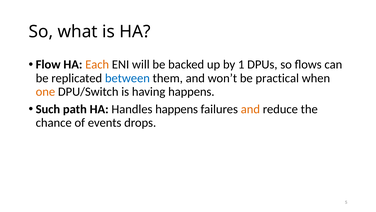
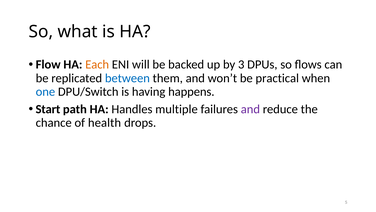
1: 1 -> 3 (241, 64)
one colour: orange -> blue (45, 91)
Such: Such -> Start (48, 109)
Handles happens: happens -> multiple (177, 109)
and colour: orange -> purple (250, 109)
events: events -> health (105, 123)
